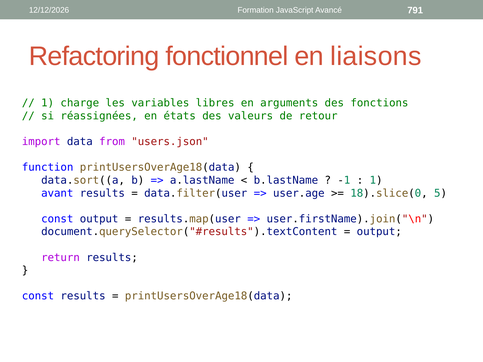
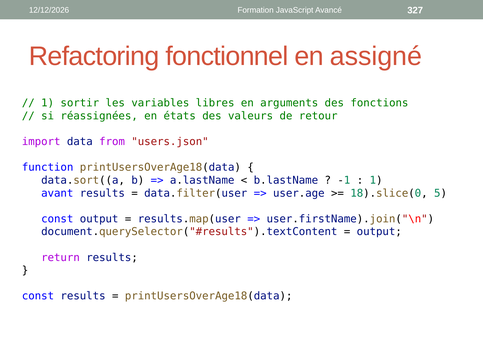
791: 791 -> 327 (415, 10)
liaisons: liaisons -> assigné (376, 56)
charge: charge -> sortir (80, 103)
